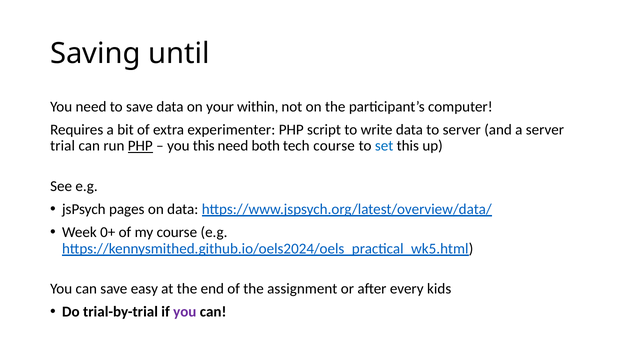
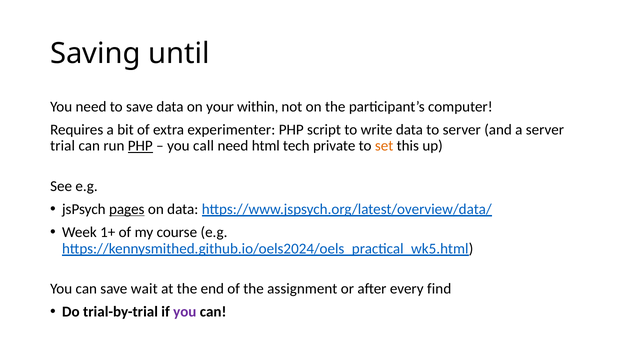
you this: this -> call (204, 146)
both: both -> html (266, 146)
tech course: course -> private (334, 146)
set colour: blue -> orange (384, 146)
pages underline: none -> present (127, 209)
0+: 0+ -> 1+ (108, 232)
easy: easy -> wait (144, 288)
kids: kids -> find (439, 288)
